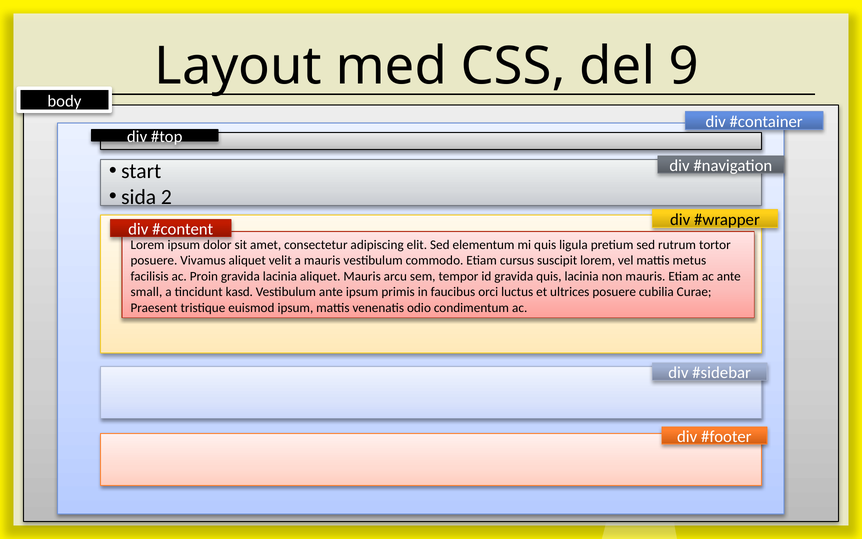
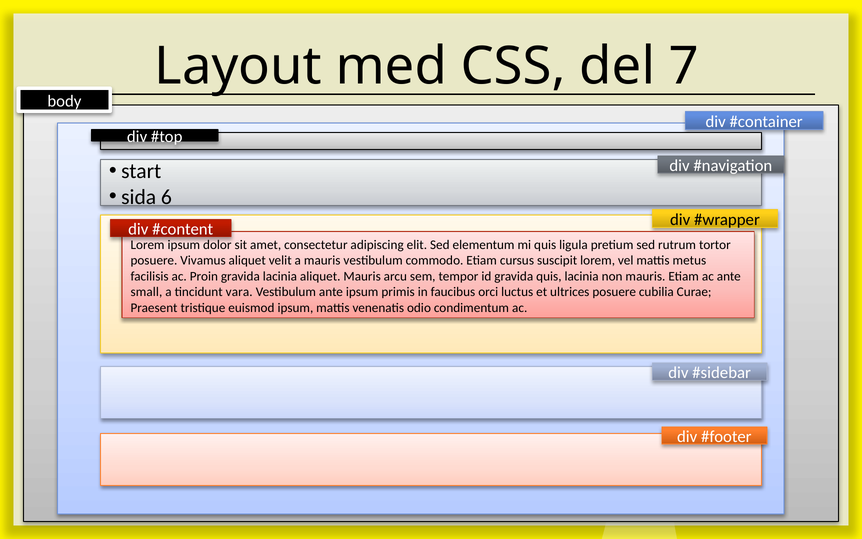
9: 9 -> 7 (684, 66)
2: 2 -> 6 (166, 197)
kasd: kasd -> vara (239, 292)
